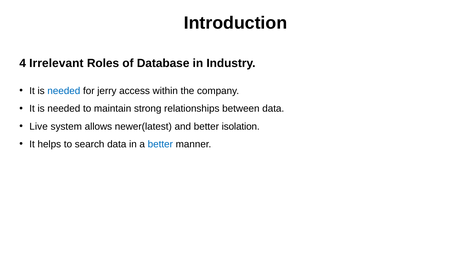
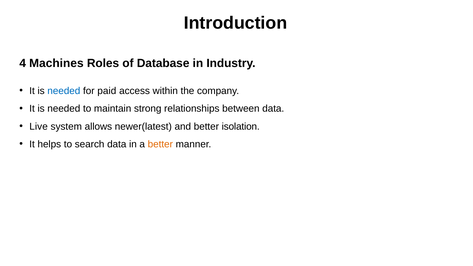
Irrelevant: Irrelevant -> Machines (56, 63)
jerry: jerry -> paid (107, 91)
better colour: blue -> orange (160, 144)
